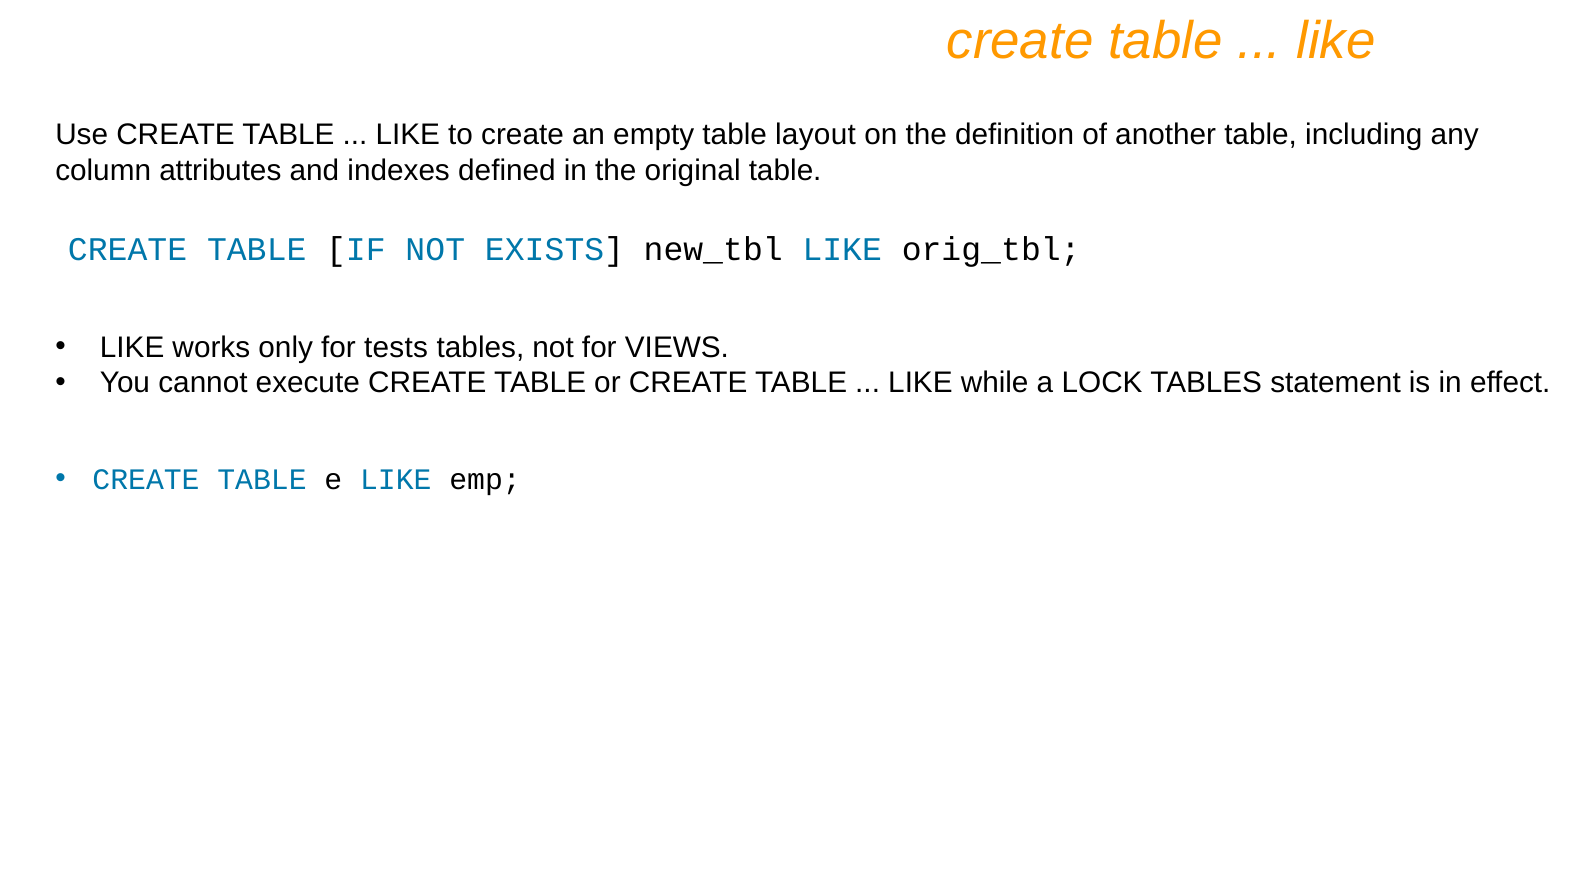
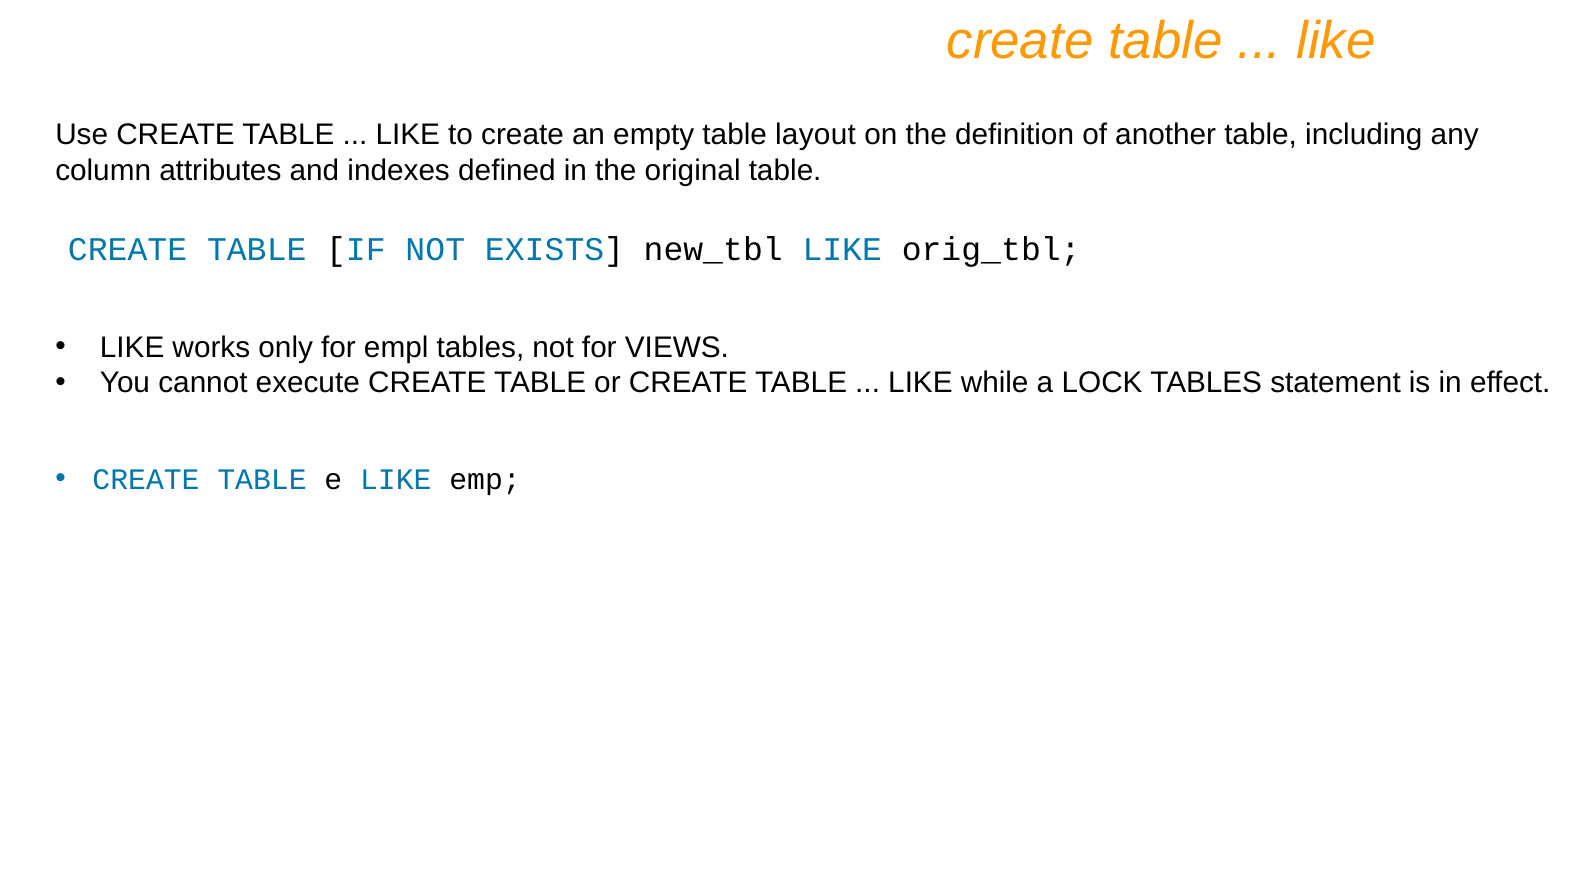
tests: tests -> empl (396, 347)
